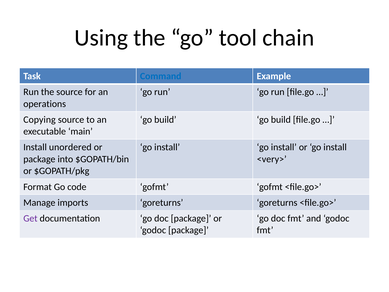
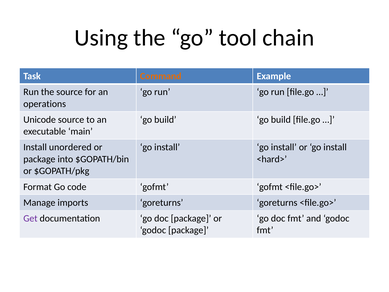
Command colour: blue -> orange (161, 76)
Copying: Copying -> Unicode (40, 119)
<very>: <very> -> <hard> (272, 159)
